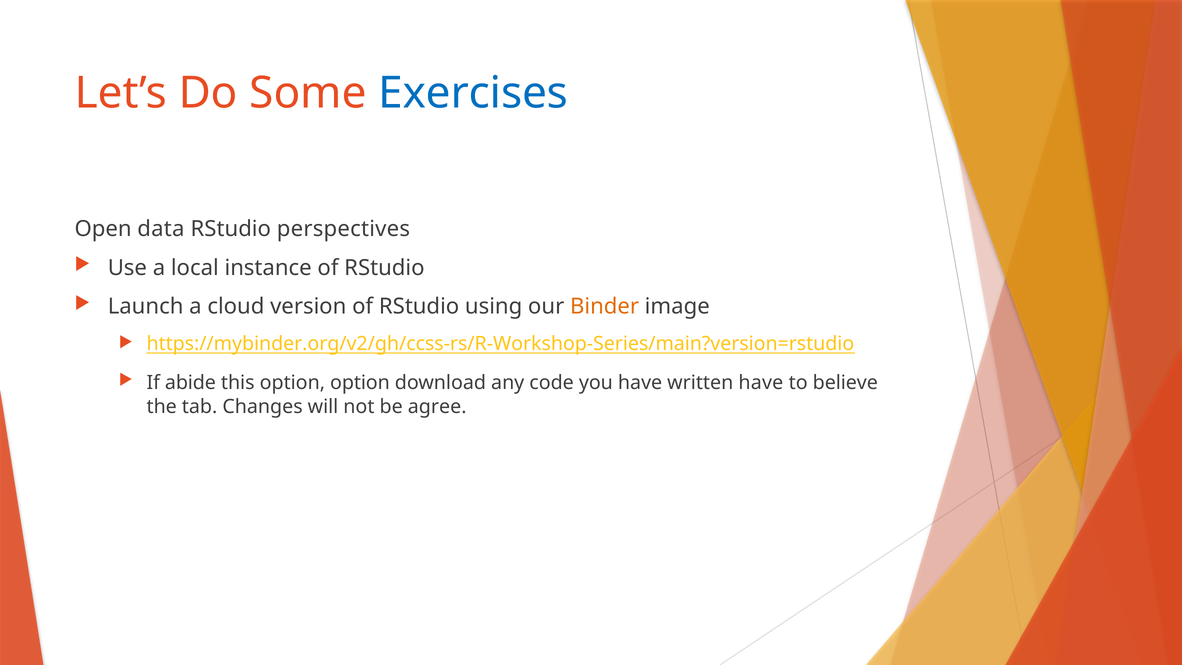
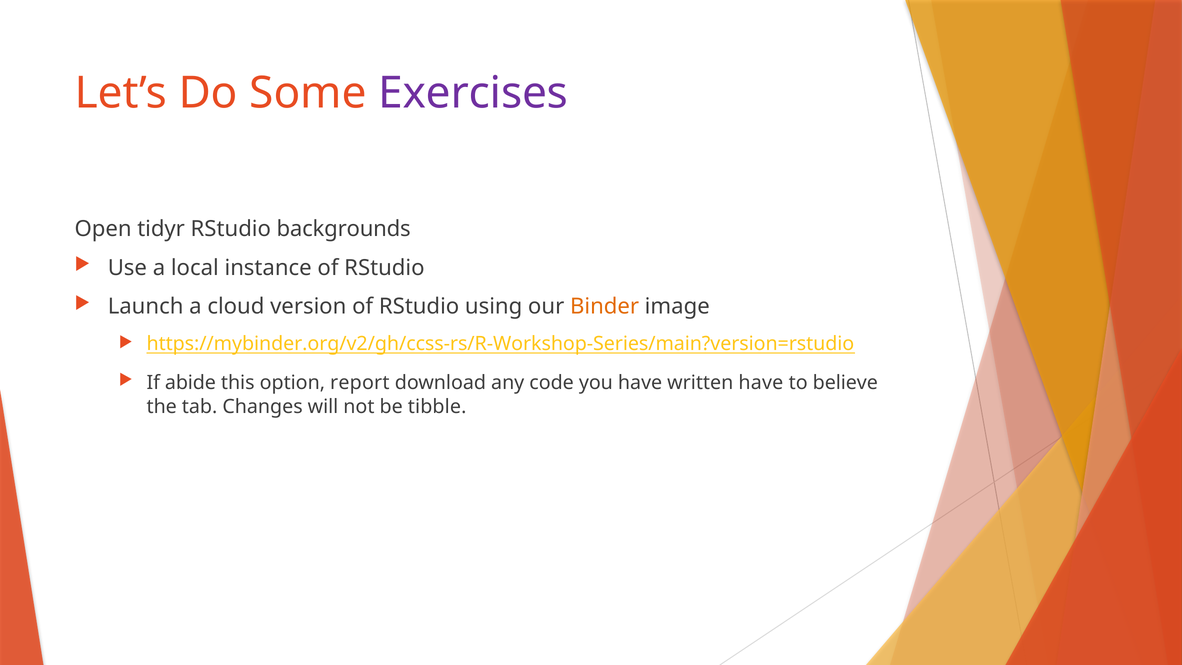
Exercises colour: blue -> purple (473, 93)
data: data -> tidyr (161, 229)
perspectives: perspectives -> backgrounds (344, 229)
option option: option -> report (360, 383)
agree: agree -> tibble (437, 407)
